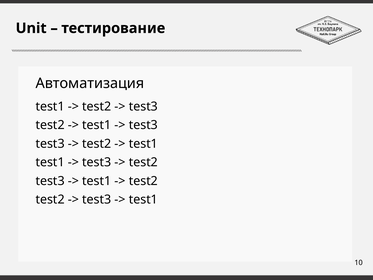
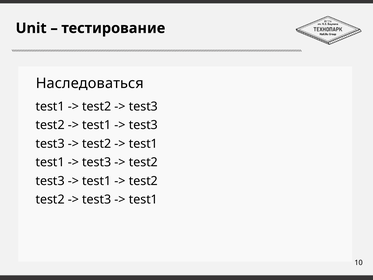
Автоматизация: Автоматизация -> Наследоваться (90, 83)
